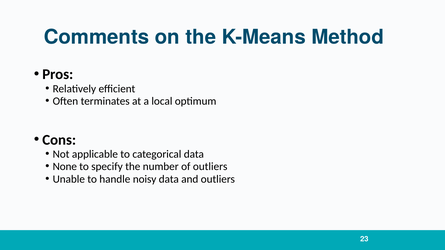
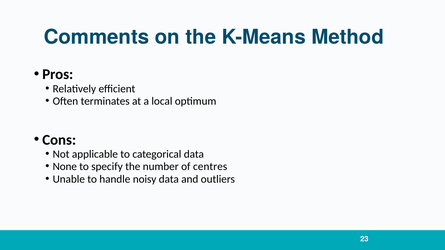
of outliers: outliers -> centres (210, 167)
